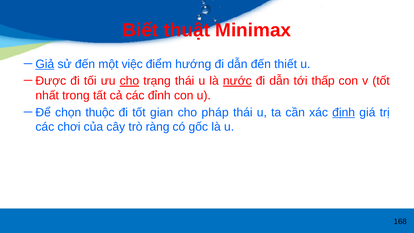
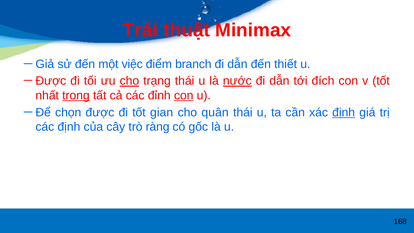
Biết: Biết -> Trái (140, 30)
Giả underline: present -> none (45, 64)
hướng: hướng -> branch (193, 64)
thấp: thấp -> đích (323, 81)
trong underline: none -> present (76, 95)
con underline: none -> present (184, 95)
chọn thuộc: thuộc -> được (100, 112)
pháp: pháp -> quân (215, 112)
các chơi: chơi -> định (69, 127)
